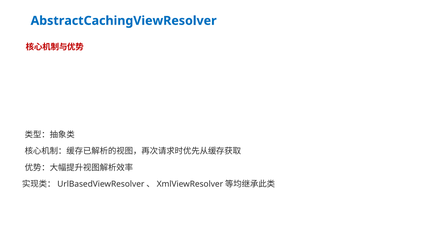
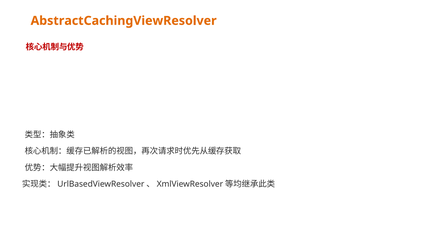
AbstractCachingViewResolver colour: blue -> orange (124, 21)
